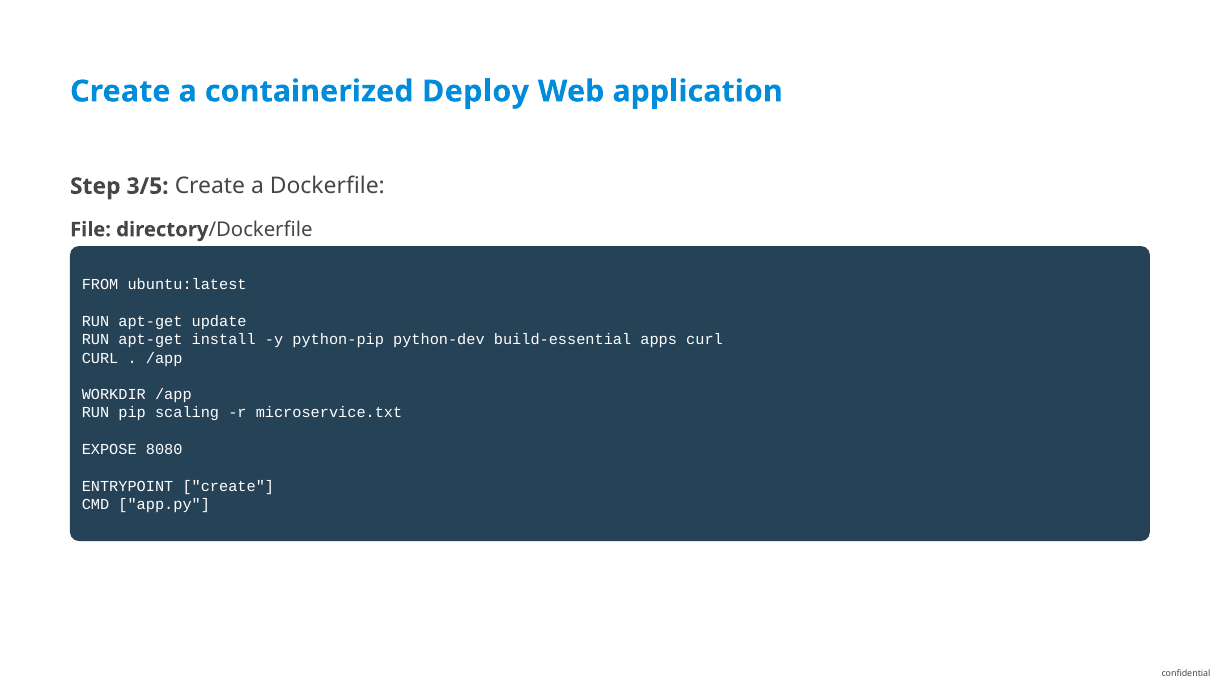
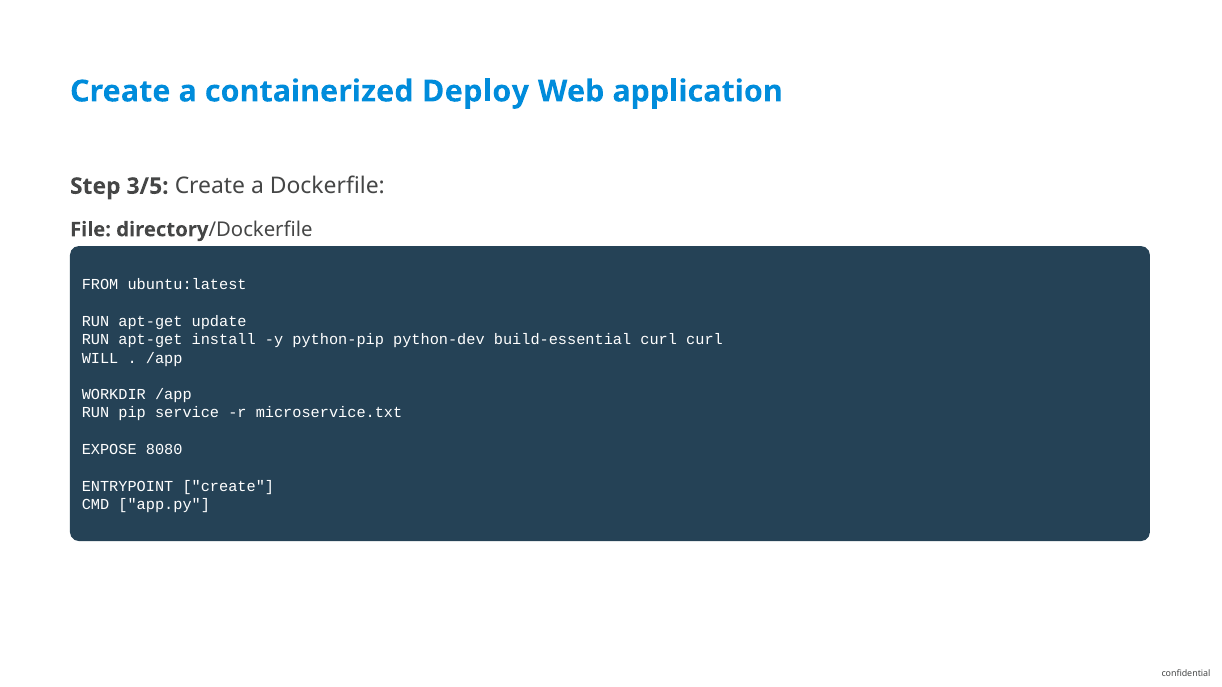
build-essential apps: apps -> curl (659, 340)
CURL: CURL -> WILL (100, 358)
scaling: scaling -> service (187, 413)
